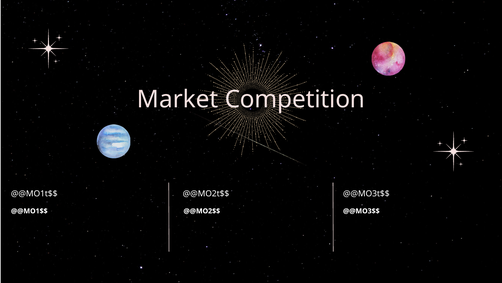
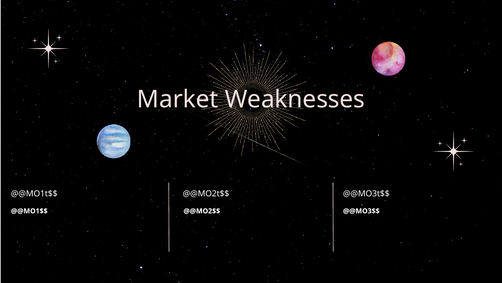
Competition: Competition -> Weaknesses (295, 99)
